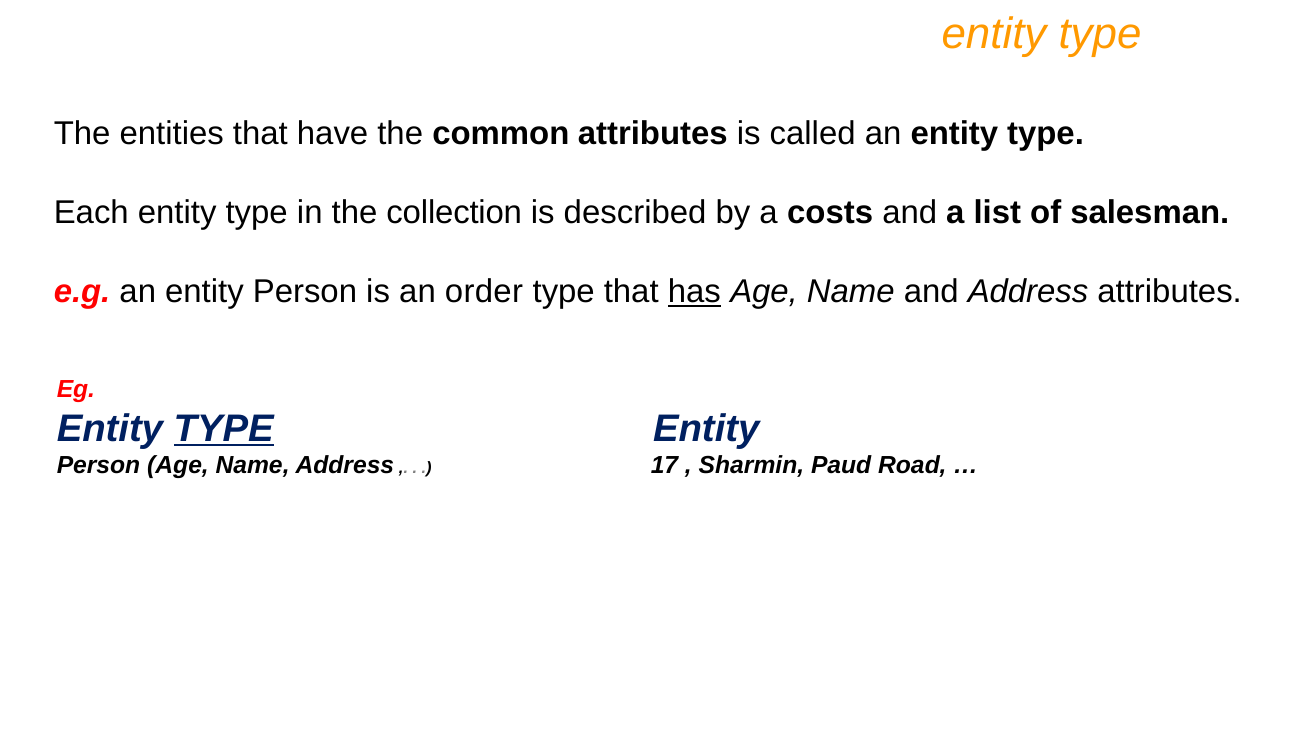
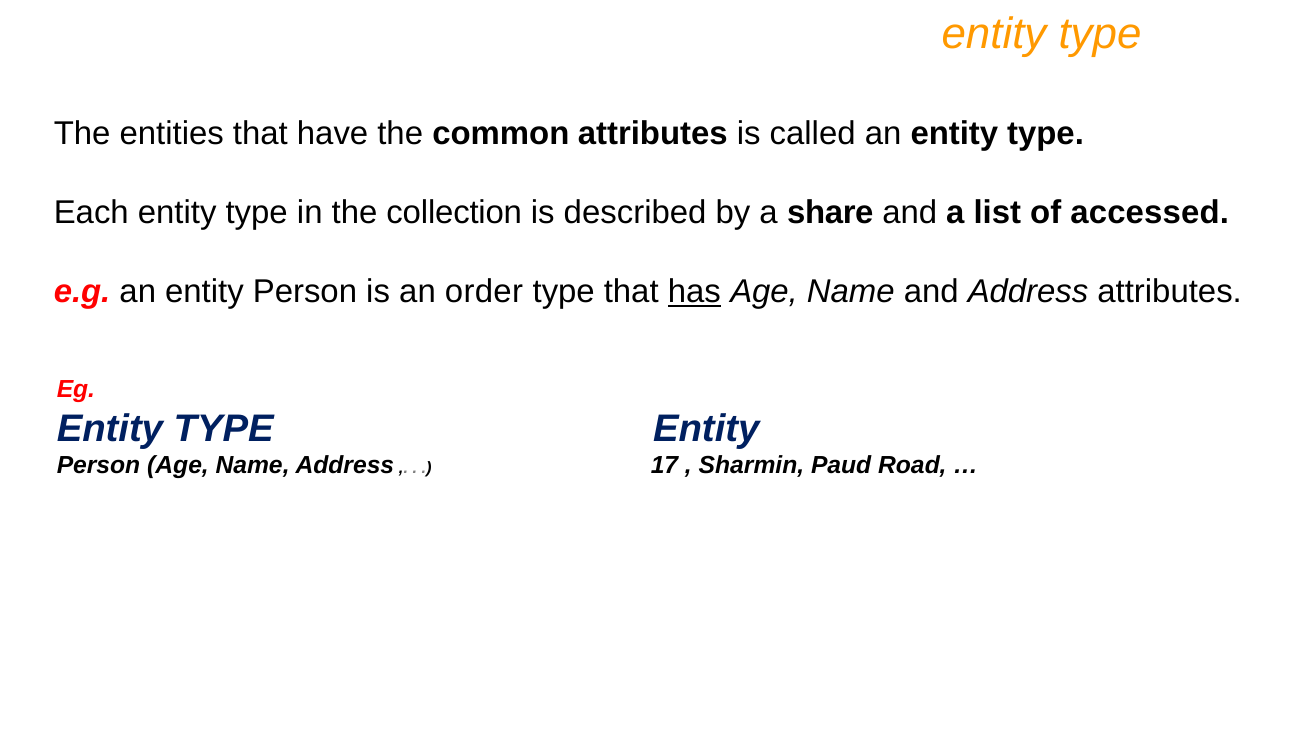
costs: costs -> share (830, 213)
salesman: salesman -> accessed (1150, 213)
TYPE underline: present -> none (224, 429)
